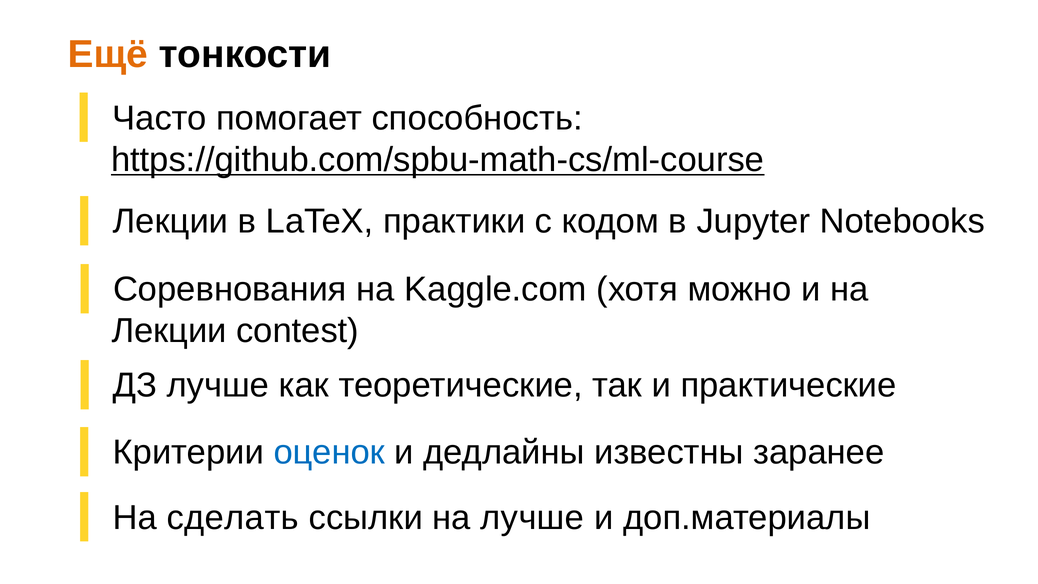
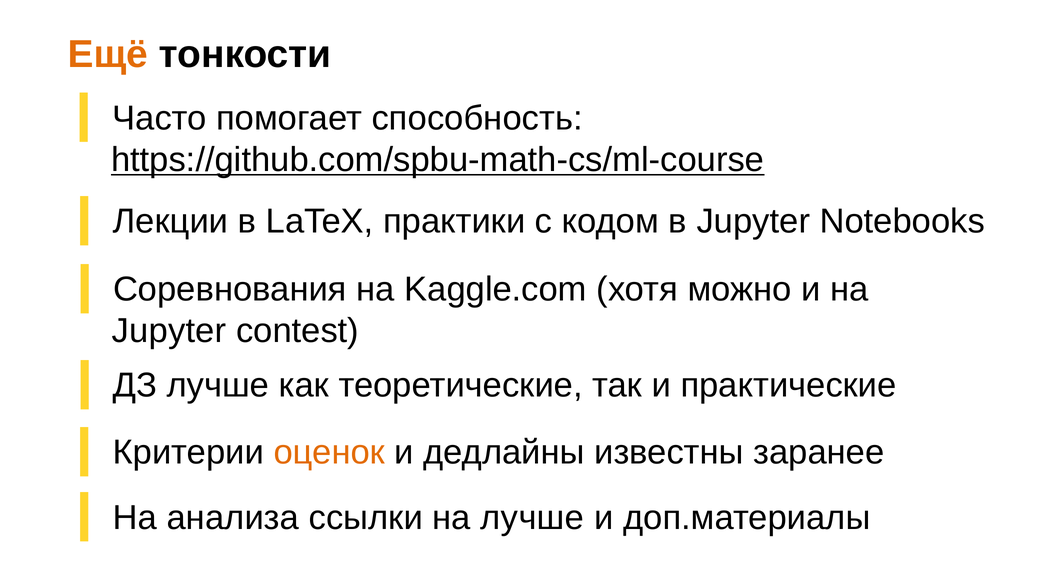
Лекции: Лекции -> Jupyter (169, 331)
оценок colour: blue -> orange (329, 452)
сделать: сделать -> анализа (233, 518)
